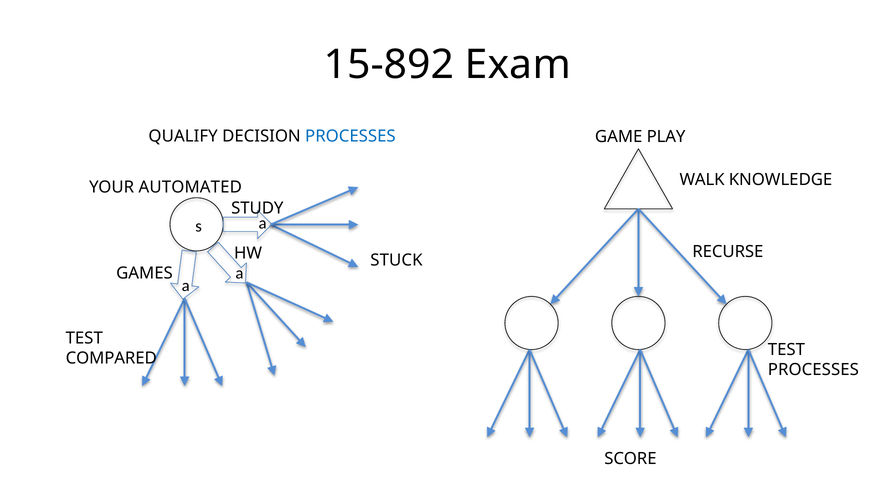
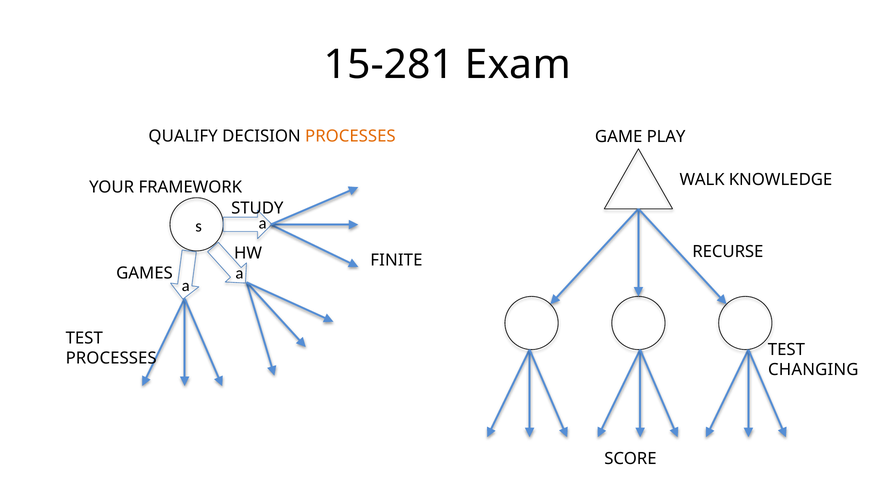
15-892: 15-892 -> 15-281 (389, 65)
PROCESSES colour: blue -> orange (350, 136)
AUTOMATED: AUTOMATED -> FRAMEWORK (190, 187)
STUCK: STUCK -> FINITE (396, 260)
COMPARED: COMPARED -> PROCESSES (111, 358)
PROCESSES: PROCESSES -> CHANGING (813, 370)
